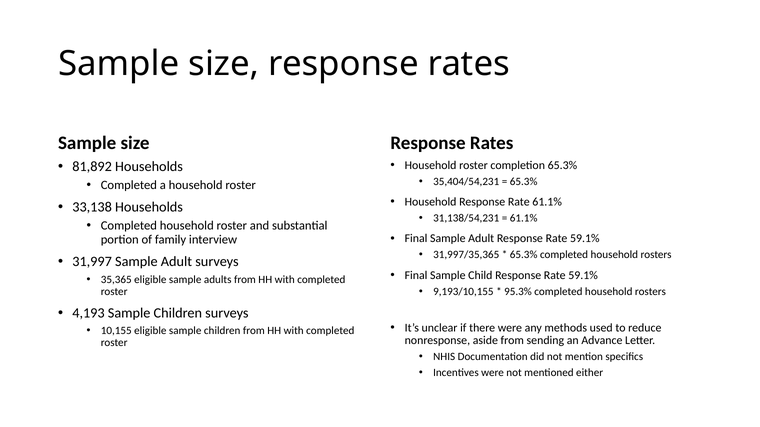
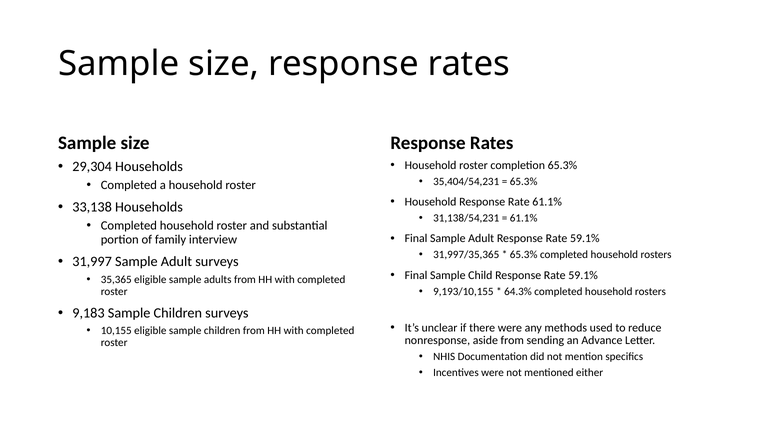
81,892: 81,892 -> 29,304 (92, 167)
95.3%: 95.3% -> 64.3% (518, 292)
4,193: 4,193 -> 9,183 (88, 313)
